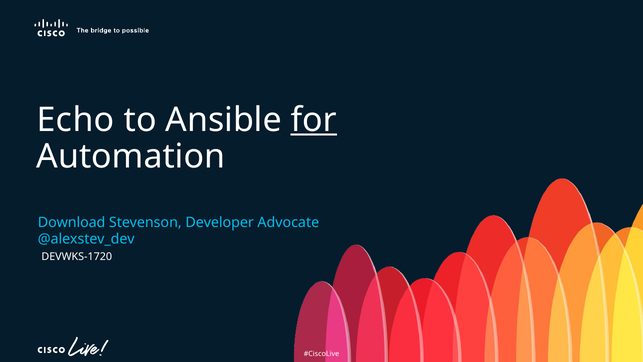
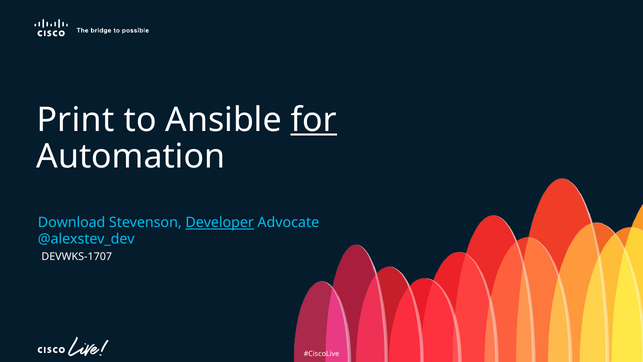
Echo: Echo -> Print (76, 120)
Developer underline: none -> present (220, 223)
DEVWKS-1720: DEVWKS-1720 -> DEVWKS-1707 (77, 256)
